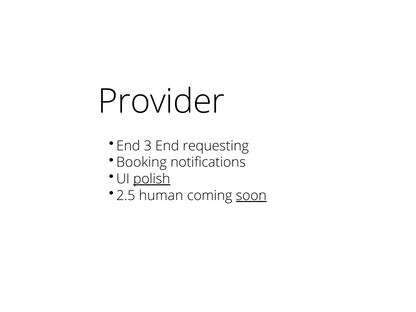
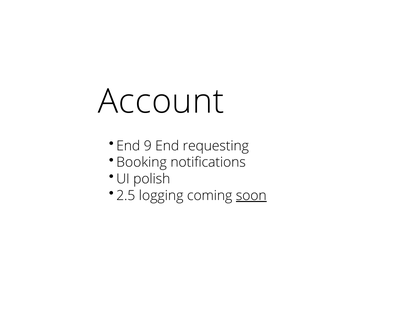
Provider: Provider -> Account (161, 101)
3: 3 -> 9 (148, 146)
polish underline: present -> none (152, 179)
human: human -> logging (161, 196)
